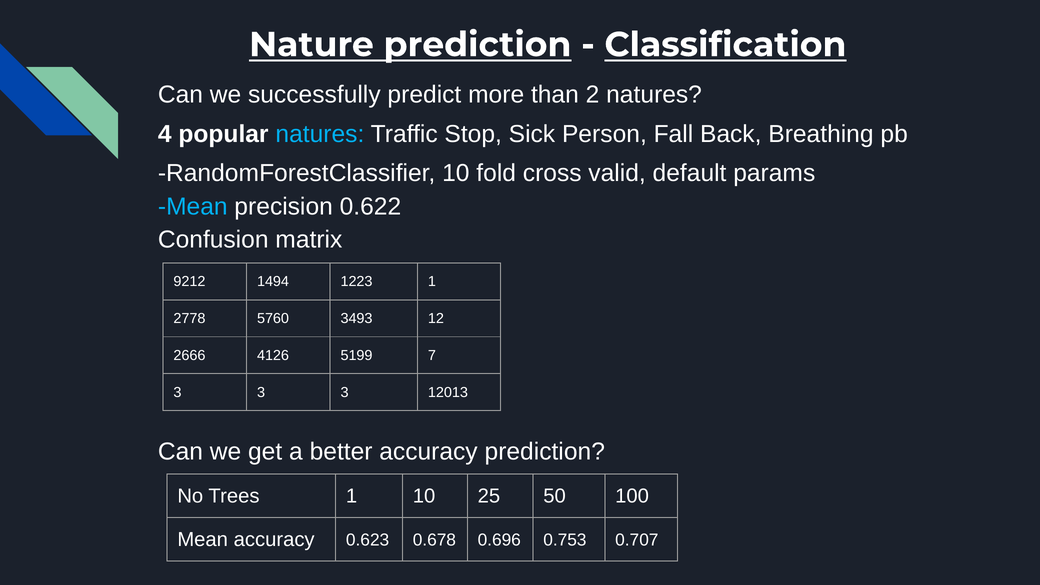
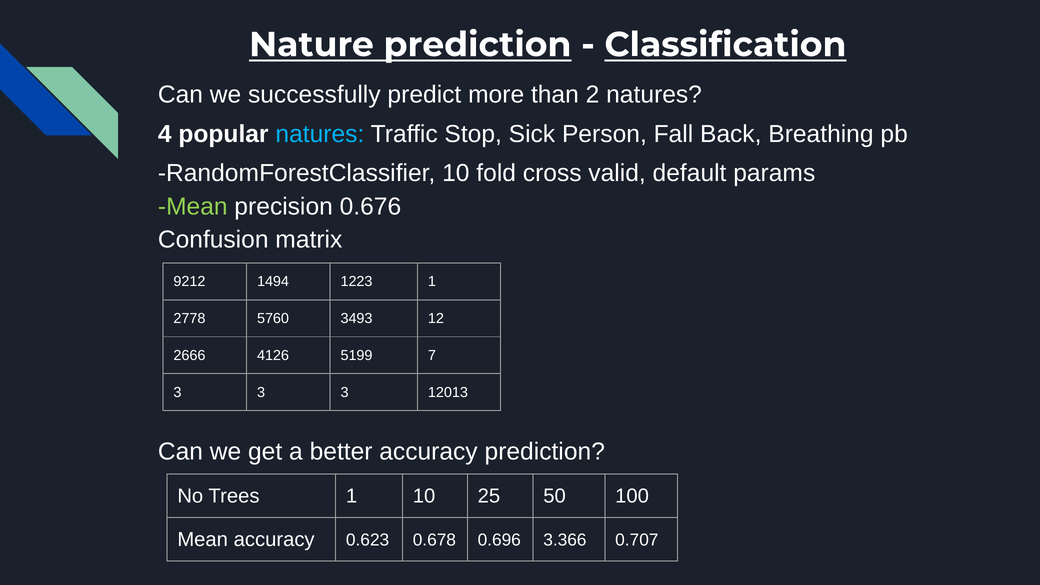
Mean colour: light blue -> light green (193, 207)
0.622: 0.622 -> 0.676 (370, 207)
0.753: 0.753 -> 3.366 (565, 540)
